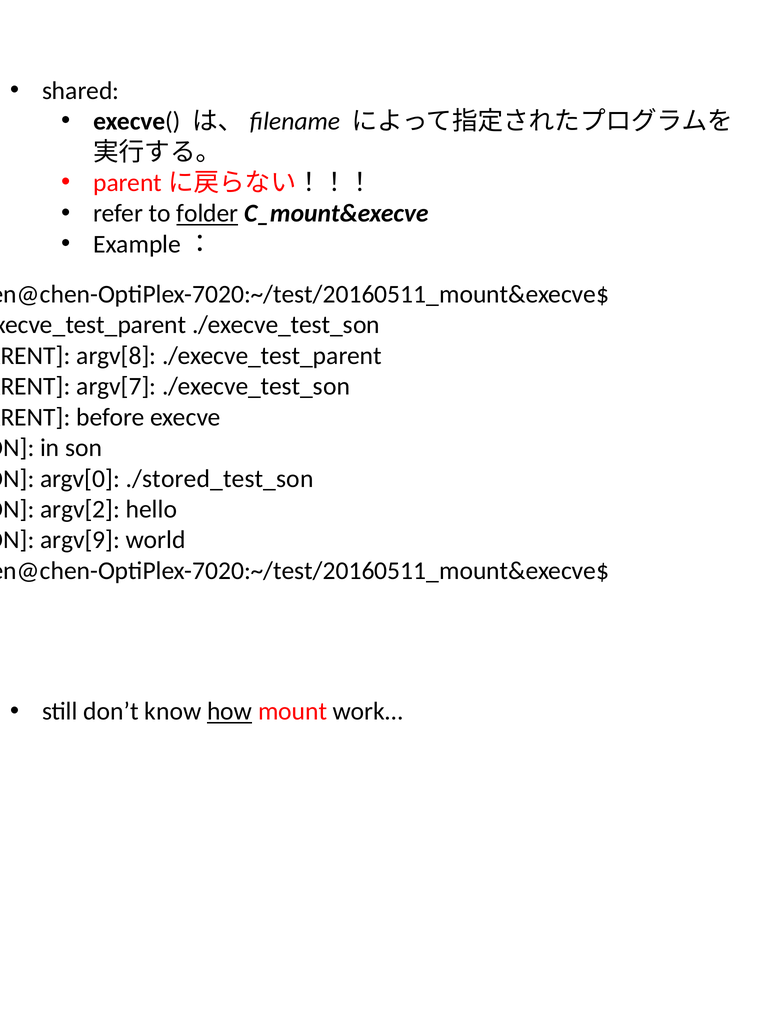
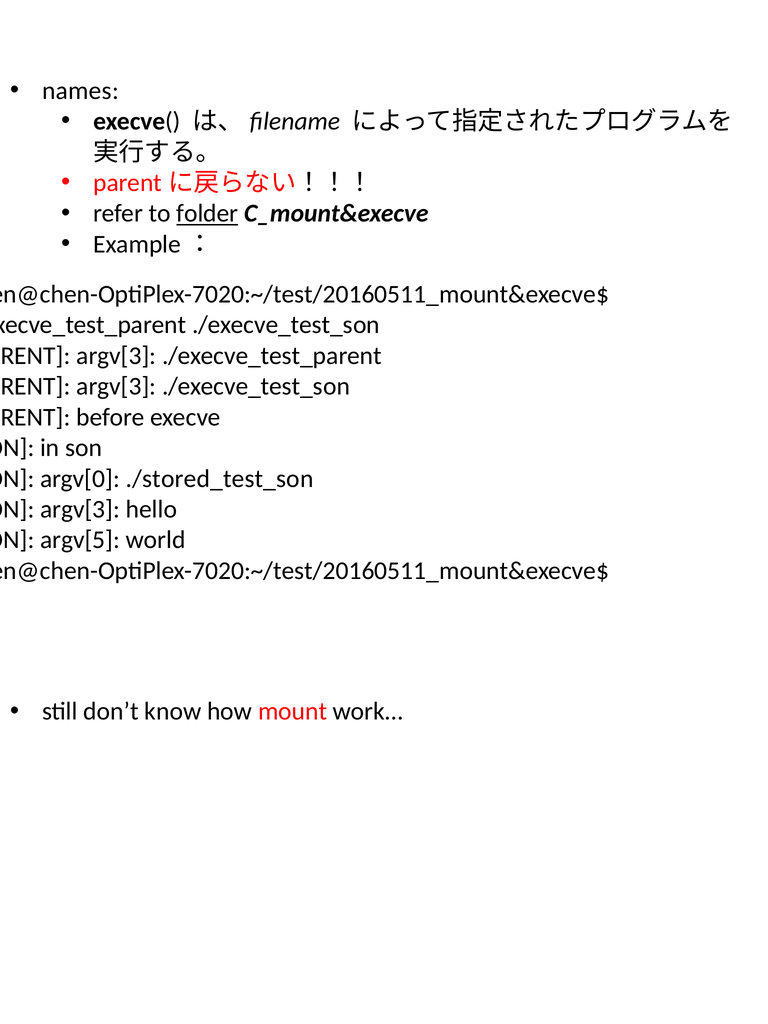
shared: shared -> names (80, 91)
argv[8: argv[8 -> argv[3 (116, 356)
argv[7: argv[7 -> argv[3 (116, 386)
argv[2: argv[2 -> argv[3 (80, 509)
argv[9: argv[9 -> argv[5 (80, 540)
how underline: present -> none (230, 712)
